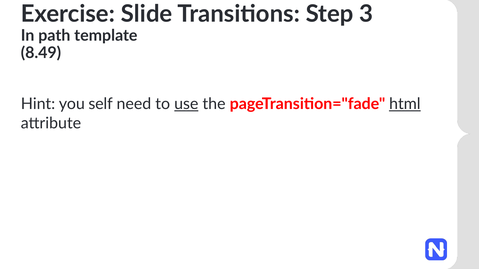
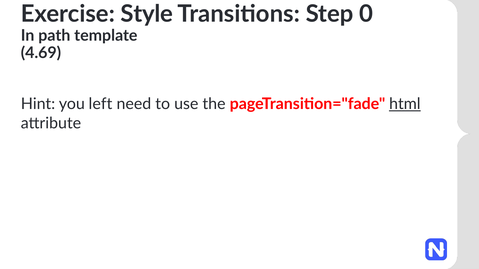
Slide: Slide -> Style (147, 14)
3: 3 -> 0 (366, 14)
8.49: 8.49 -> 4.69 (41, 53)
self: self -> left (100, 104)
use underline: present -> none (186, 104)
